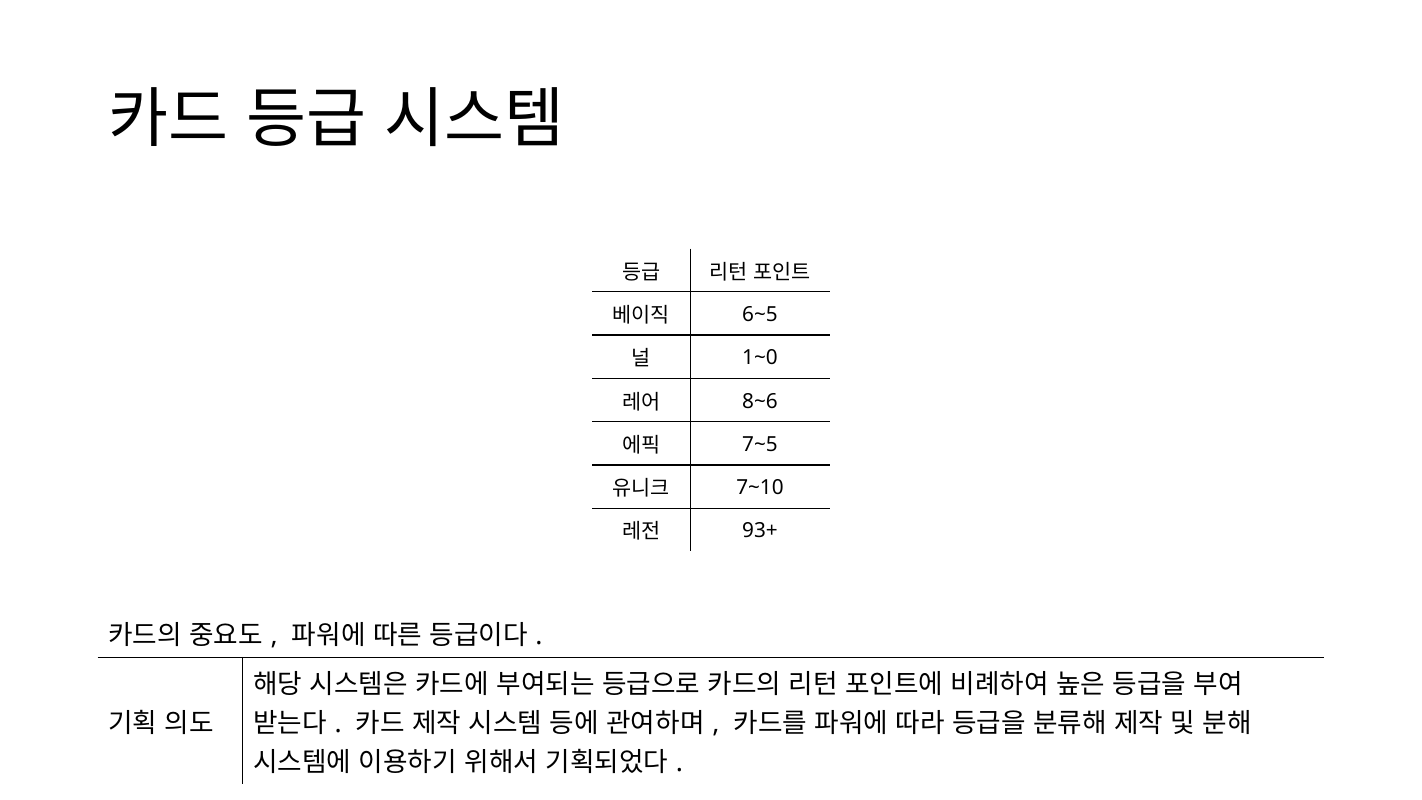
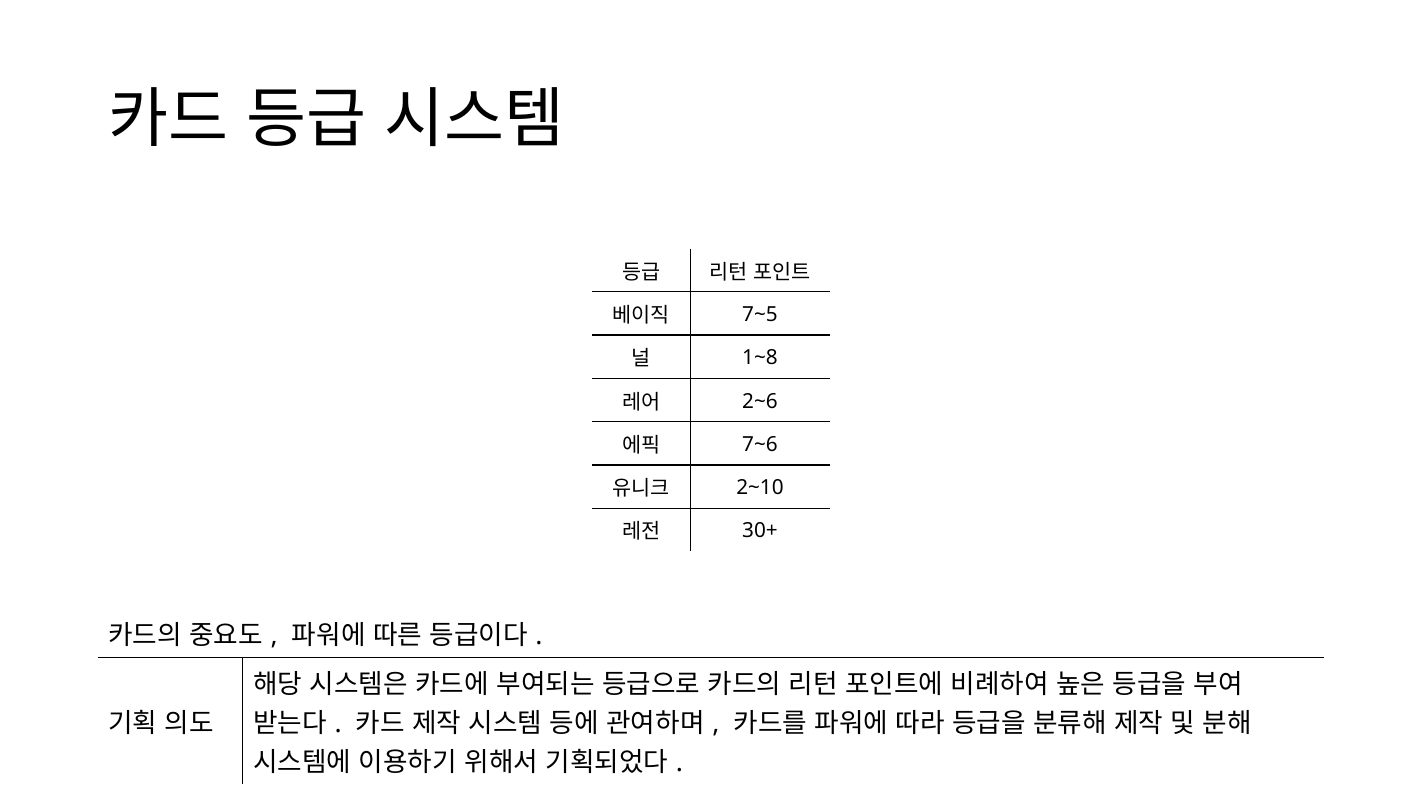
6~5: 6~5 -> 7~5 (760, 315)
1~0: 1~0 -> 1~8 (760, 358)
8~6: 8~6 -> 2~6 (760, 401)
7~5: 7~5 -> 7~6 (760, 444)
7~10: 7~10 -> 2~10 (760, 488)
93+: 93+ -> 30+ (760, 531)
